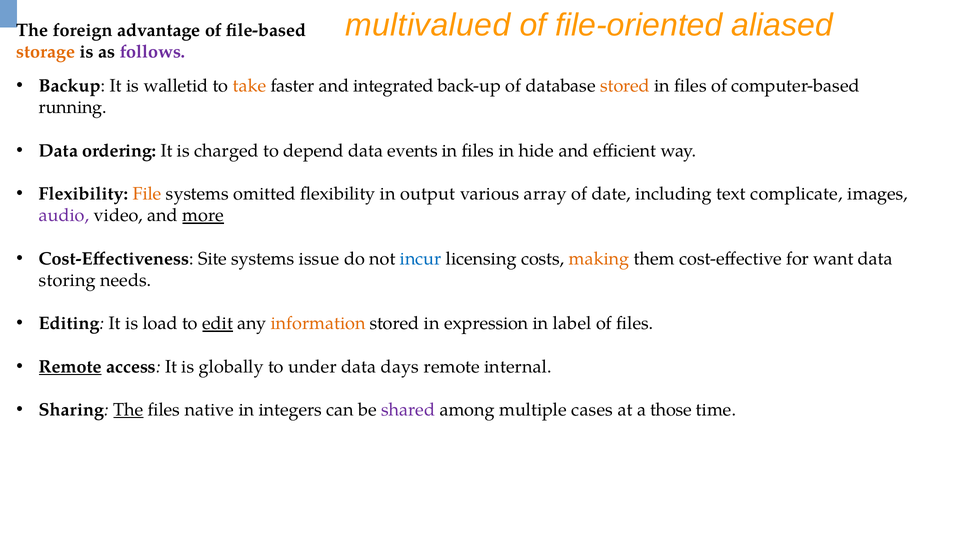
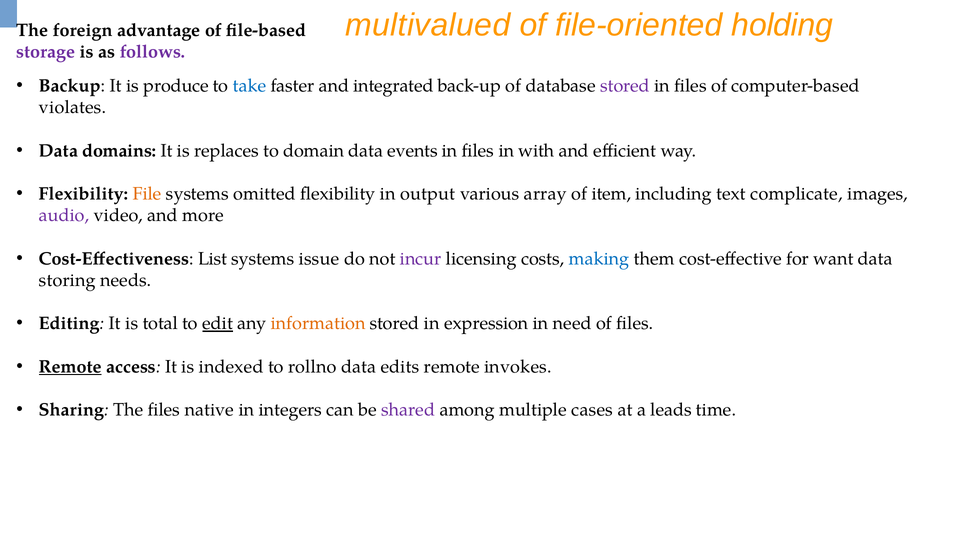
aliased: aliased -> holding (782, 25)
storage colour: orange -> purple (46, 52)
walletid: walletid -> produce (176, 86)
take colour: orange -> blue (249, 86)
stored colour: orange -> purple (625, 86)
running: running -> violates (73, 107)
ordering: ordering -> domains (119, 151)
charged: charged -> replaces (227, 151)
depend: depend -> domain (314, 151)
hide: hide -> with (536, 151)
date: date -> item (611, 194)
more underline: present -> none (203, 215)
Site: Site -> List (213, 259)
incur colour: blue -> purple (421, 259)
making colour: orange -> blue (599, 259)
load: load -> total (160, 323)
label: label -> need (572, 323)
globally: globally -> indexed (231, 367)
under: under -> rollno (312, 367)
days: days -> edits (400, 367)
internal: internal -> invokes (518, 367)
The underline: present -> none (128, 410)
those: those -> leads (671, 410)
